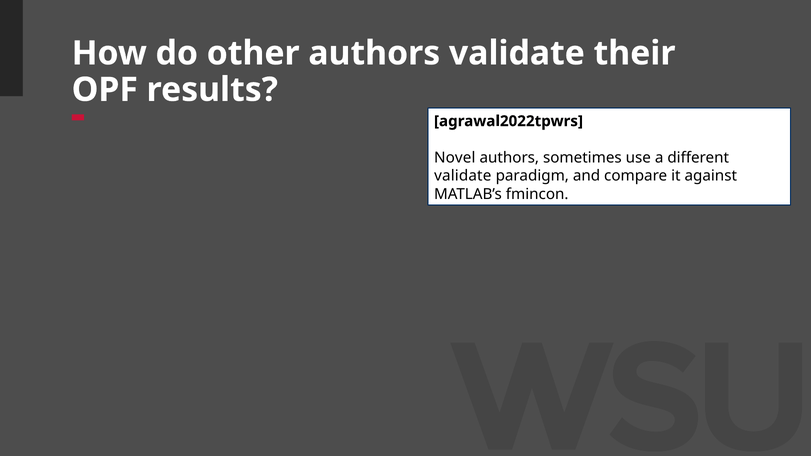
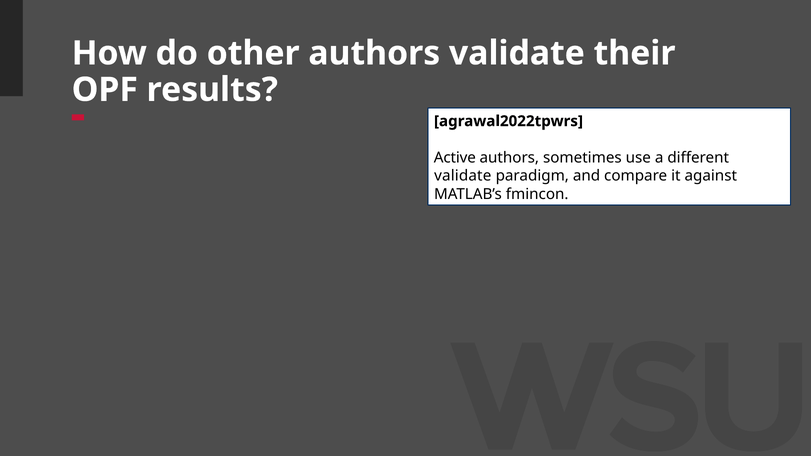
Novel: Novel -> Active (455, 158)
